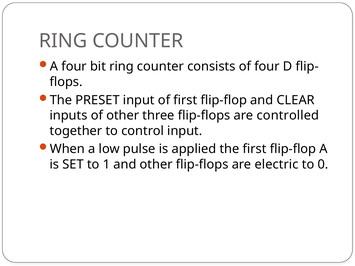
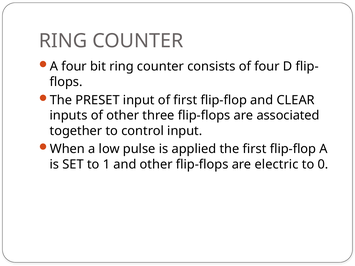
controlled: controlled -> associated (288, 116)
